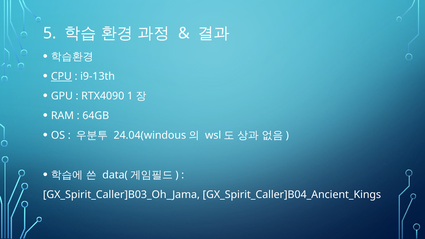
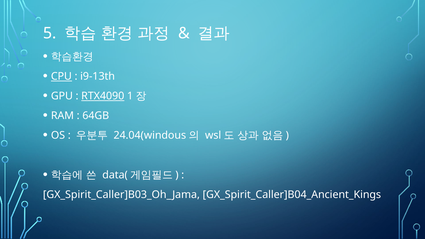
RTX4090 underline: none -> present (103, 96)
